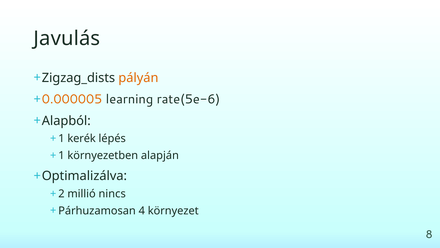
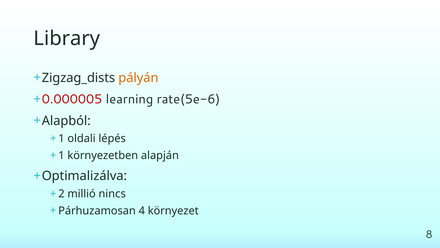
Javulás: Javulás -> Library (67, 38)
0.000005 colour: orange -> red (72, 99)
kerék: kerék -> oldali (82, 138)
